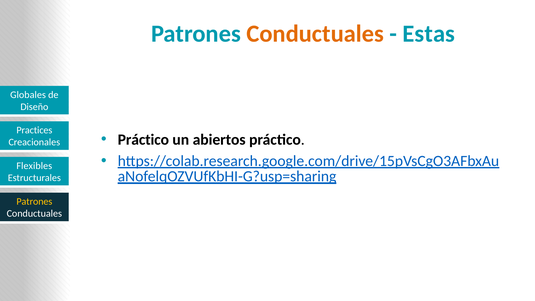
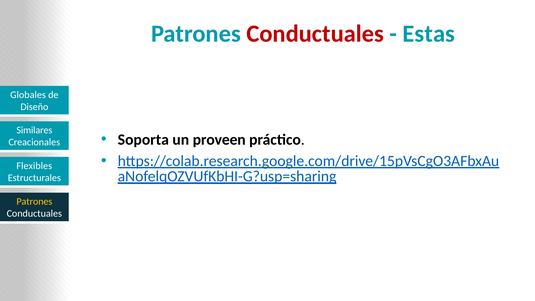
Conductuales colour: orange -> red (315, 34)
Practices: Practices -> Similares (34, 130)
Práctico: Práctico -> Soporta (143, 140)
abiertos: abiertos -> proveen (219, 140)
